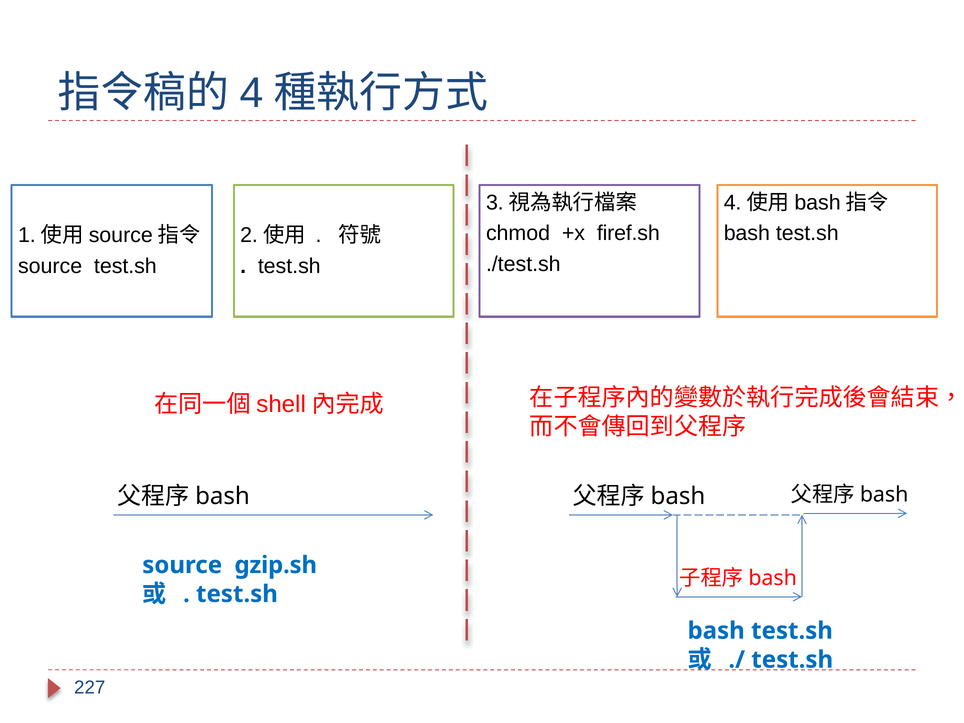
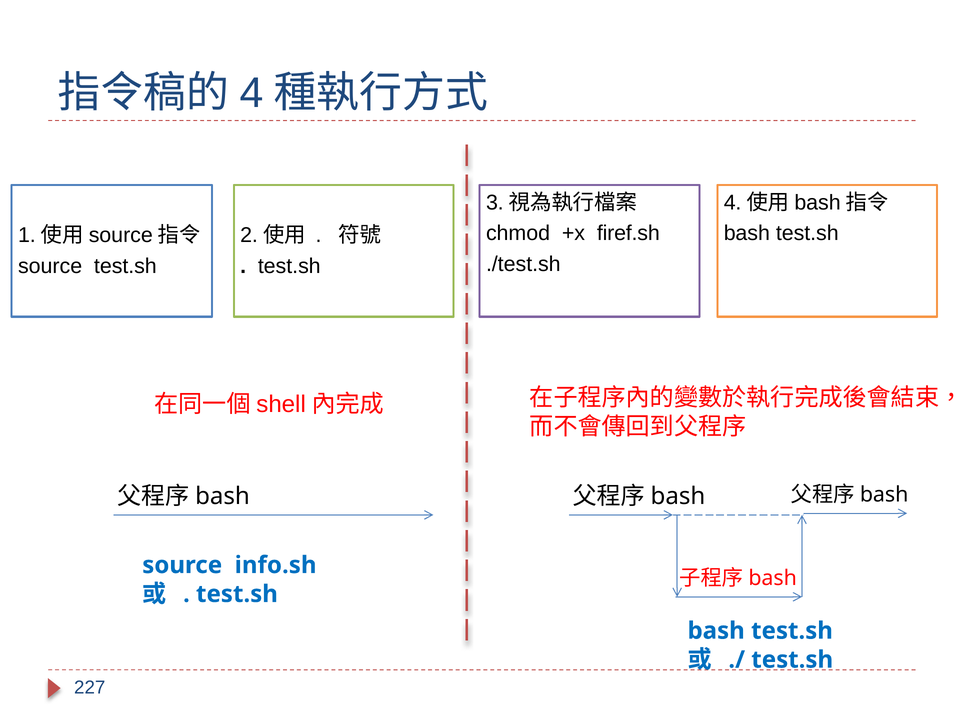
gzip.sh: gzip.sh -> info.sh (276, 565)
